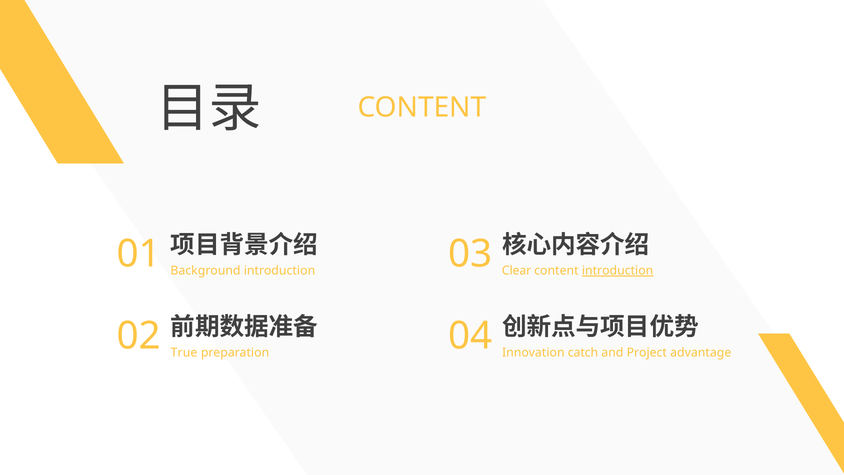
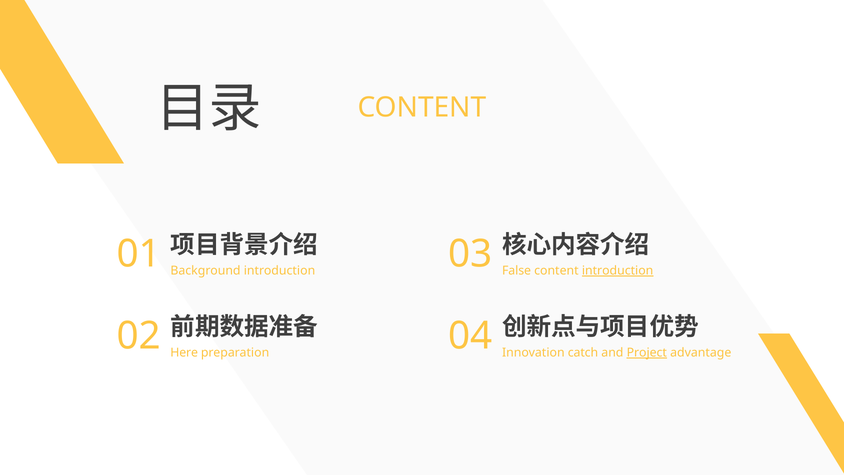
Clear: Clear -> False (517, 271)
Project underline: none -> present (647, 353)
True: True -> Here (184, 353)
